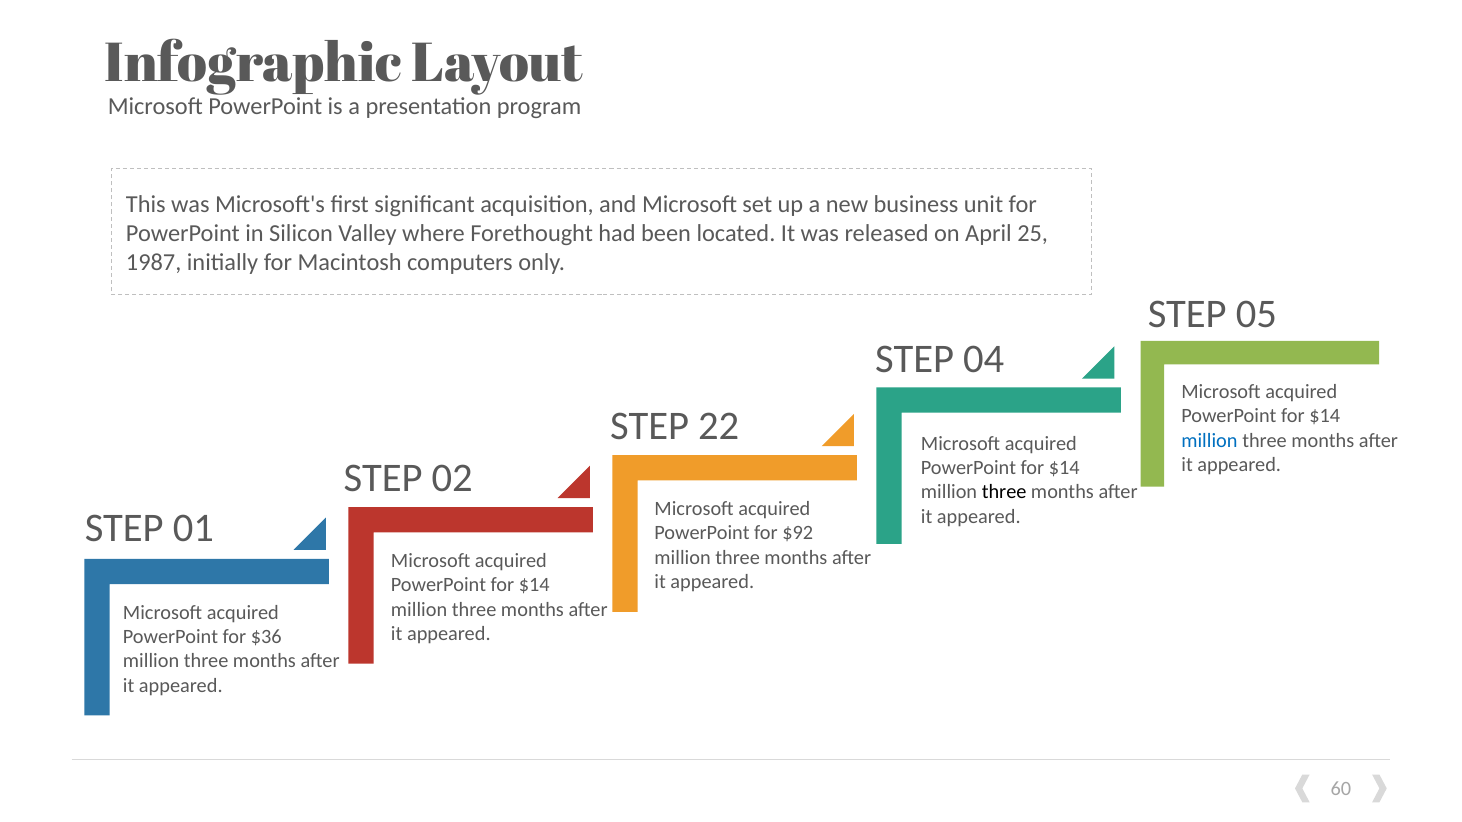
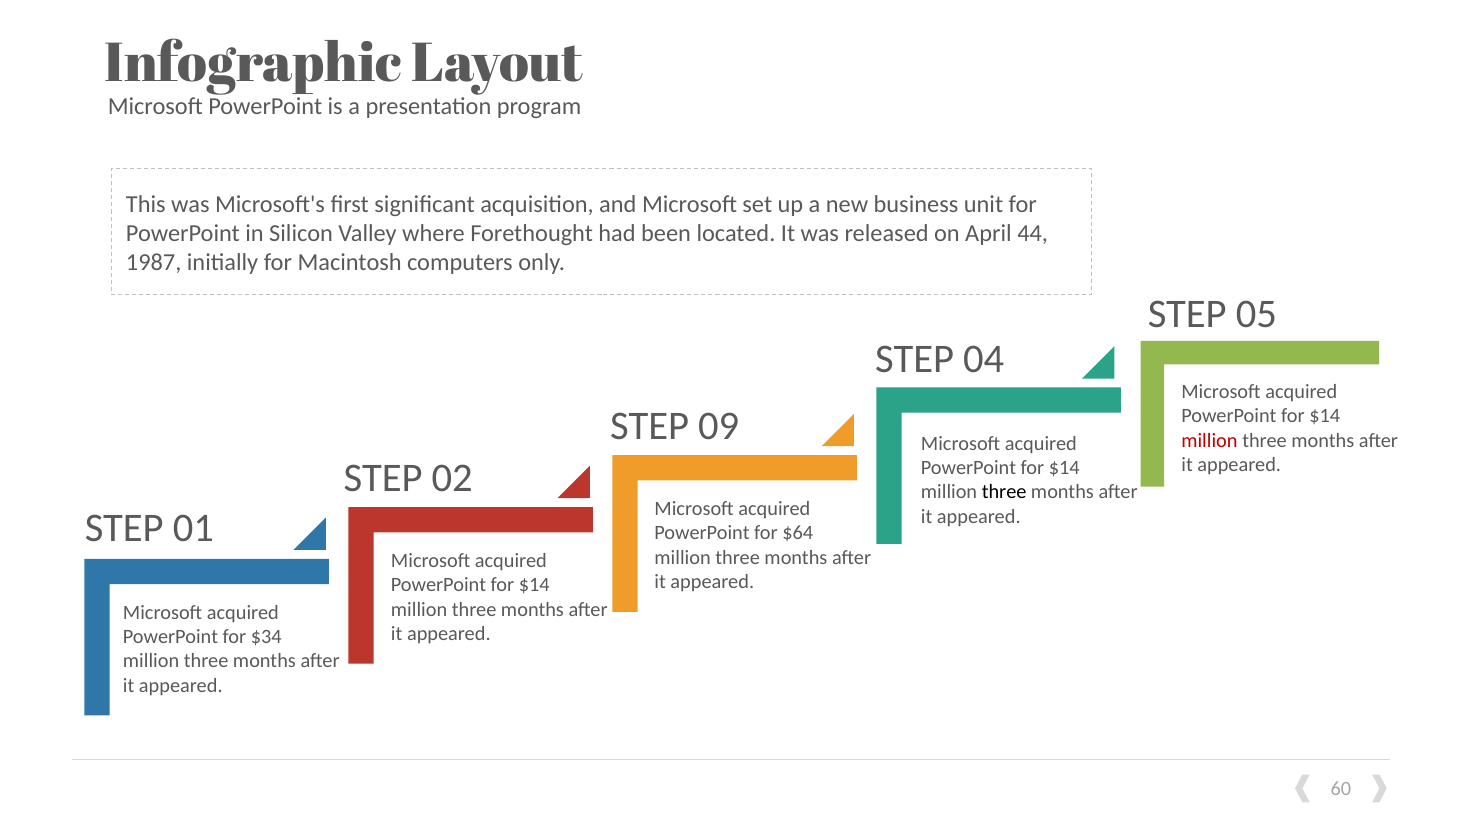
25: 25 -> 44 (1033, 233)
22: 22 -> 09 (719, 426)
million colour: blue -> red (1209, 441)
$92: $92 -> $64 (798, 533)
$36: $36 -> $34 (266, 637)
